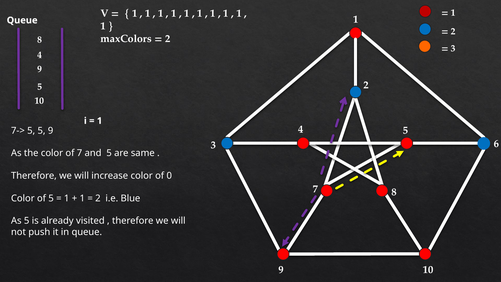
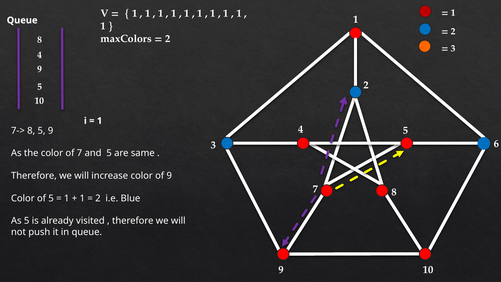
7-> 5: 5 -> 8 (31, 131)
of 0: 0 -> 9 (169, 176)
